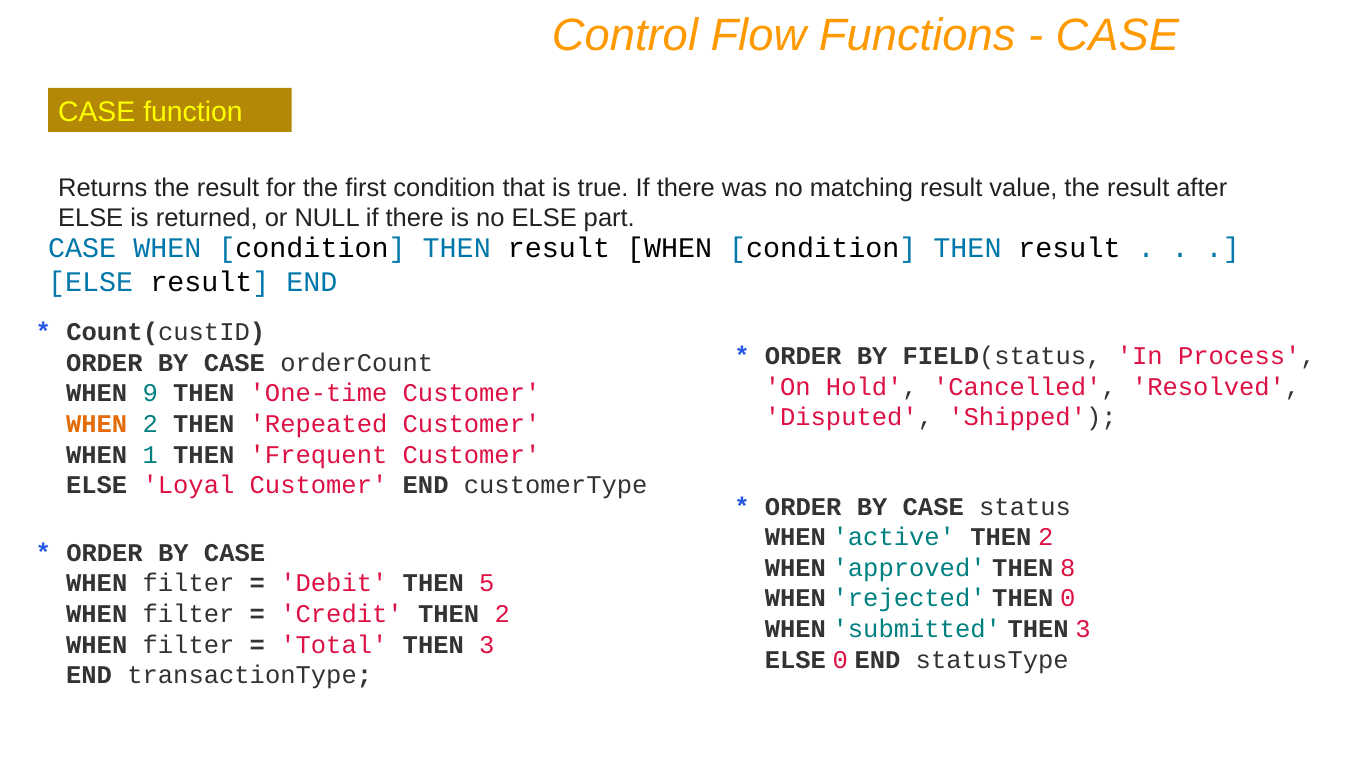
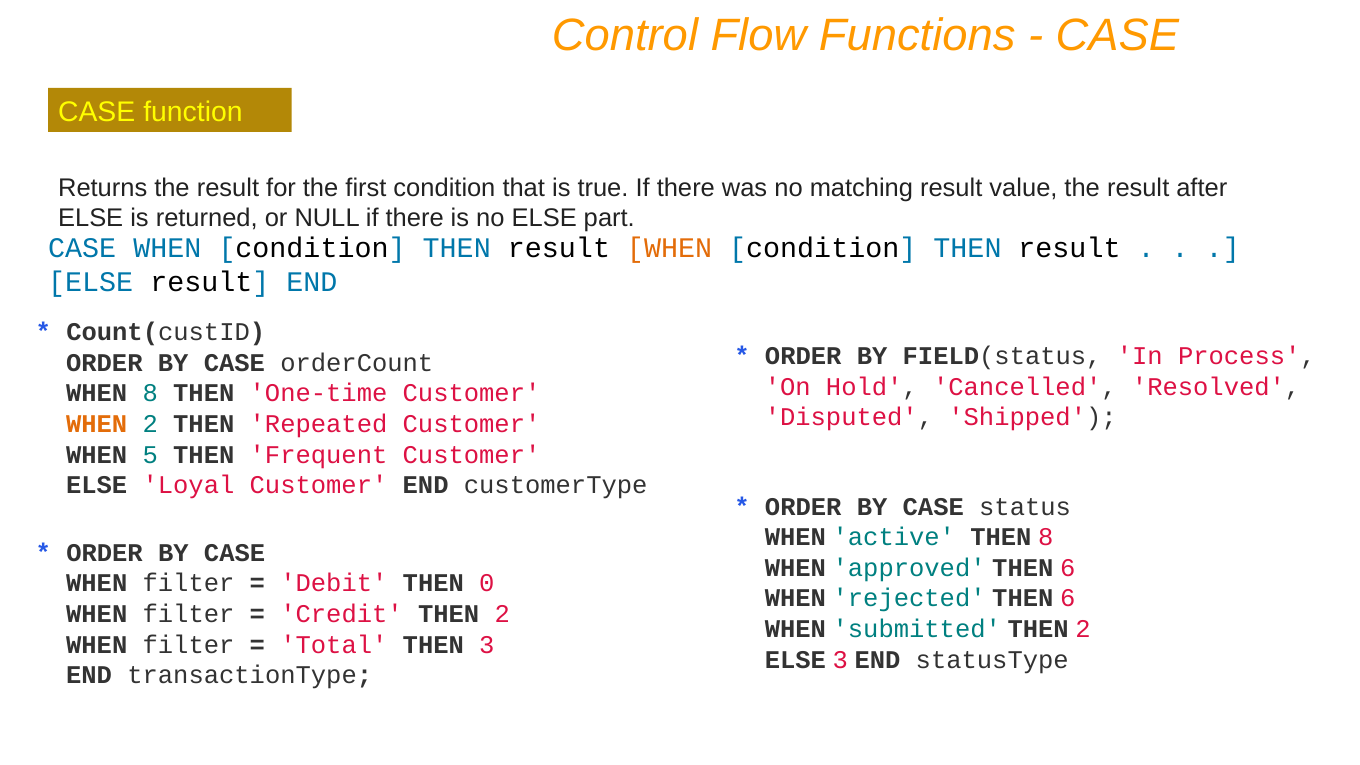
WHEN colour: black -> orange (670, 248)
WHEN 9: 9 -> 8 (150, 393)
1: 1 -> 5 (150, 455)
active THEN 2: 2 -> 8 (1046, 537)
approved THEN 8: 8 -> 6 (1068, 568)
5: 5 -> 0 (487, 583)
rejected THEN 0: 0 -> 6 (1068, 598)
submitted THEN 3: 3 -> 2 (1083, 629)
ELSE 0: 0 -> 3 (840, 660)
